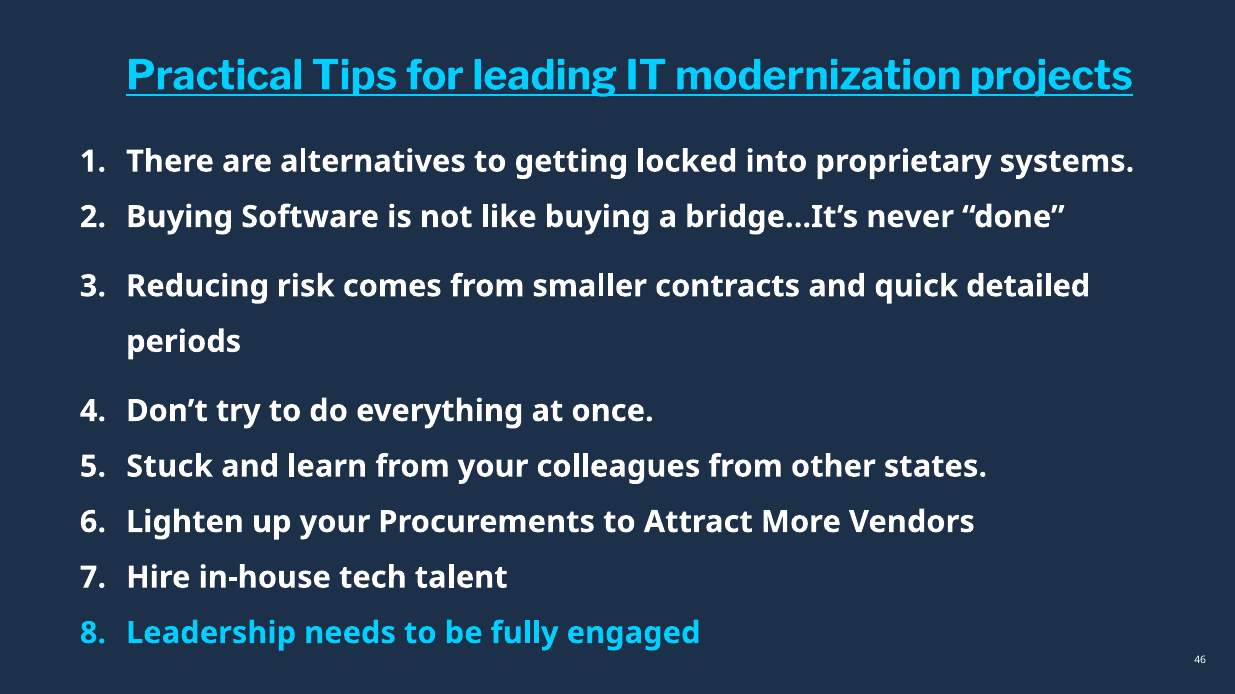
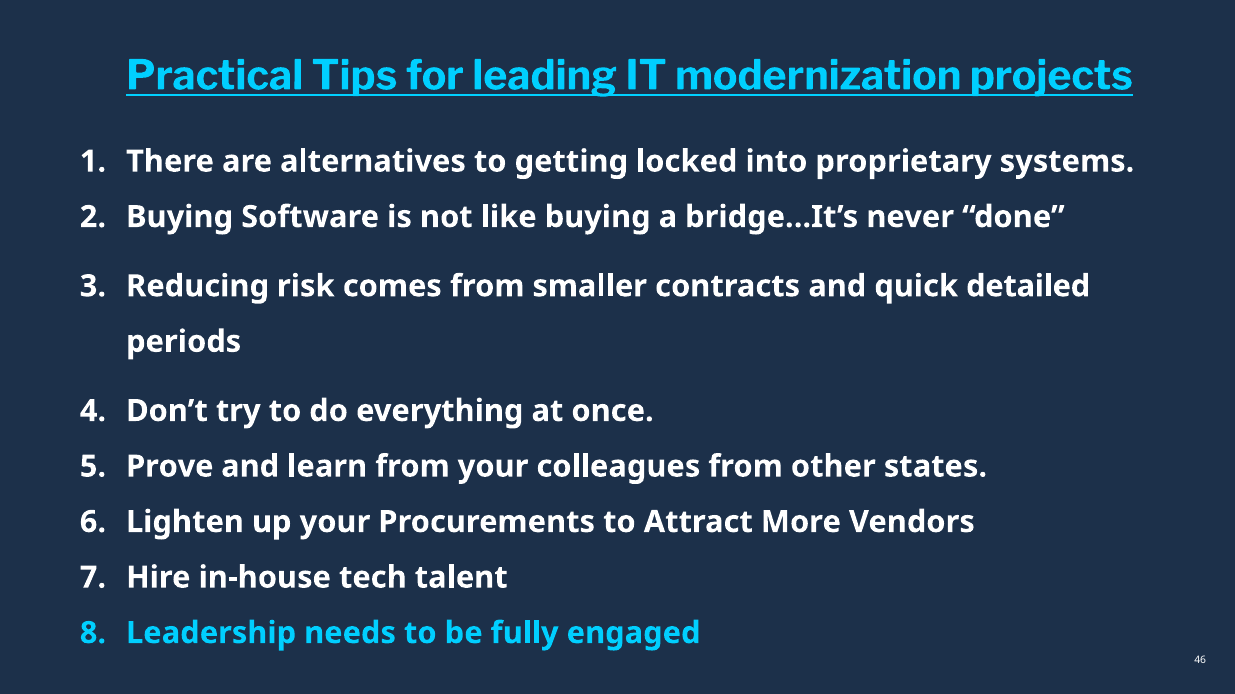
Stuck: Stuck -> Prove (170, 467)
